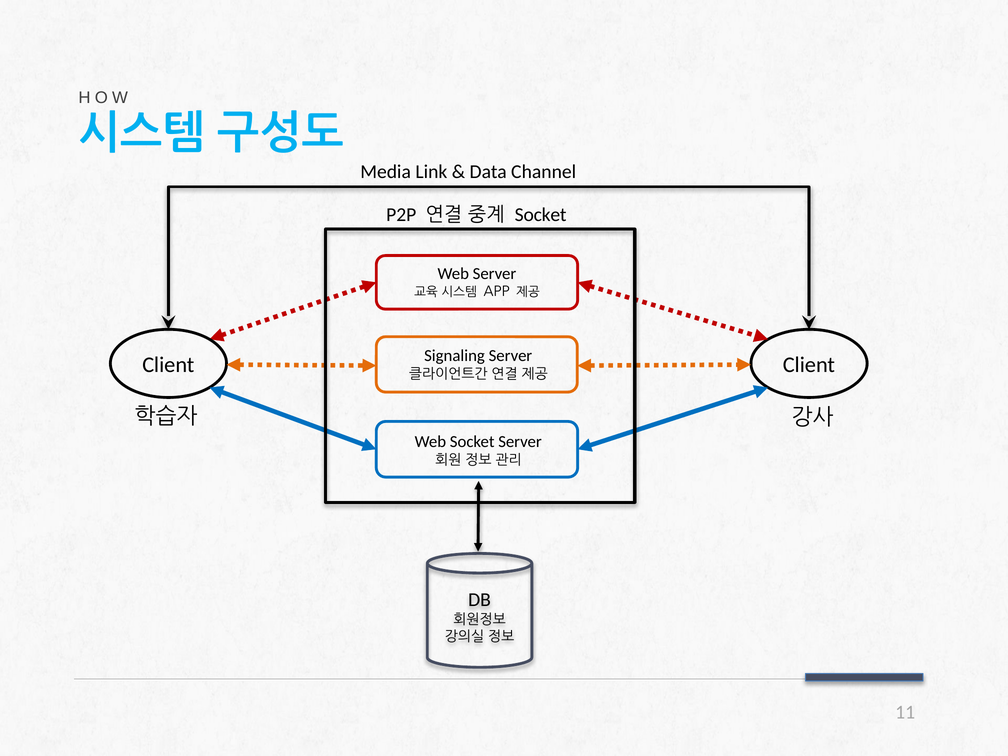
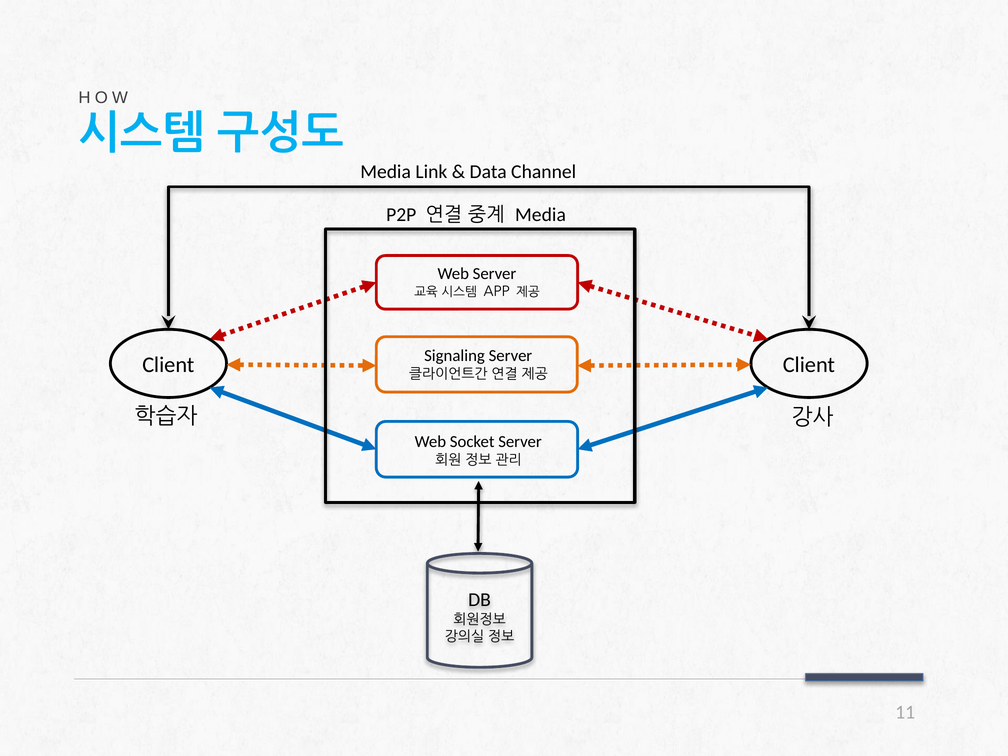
Socket: Socket -> Media (540, 215)
